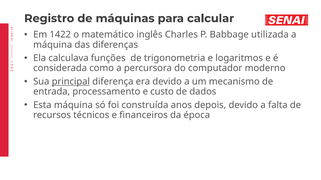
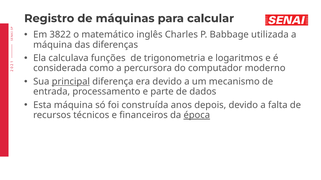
1422: 1422 -> 3822 (60, 35)
custo: custo -> parte (162, 92)
época underline: none -> present (197, 115)
